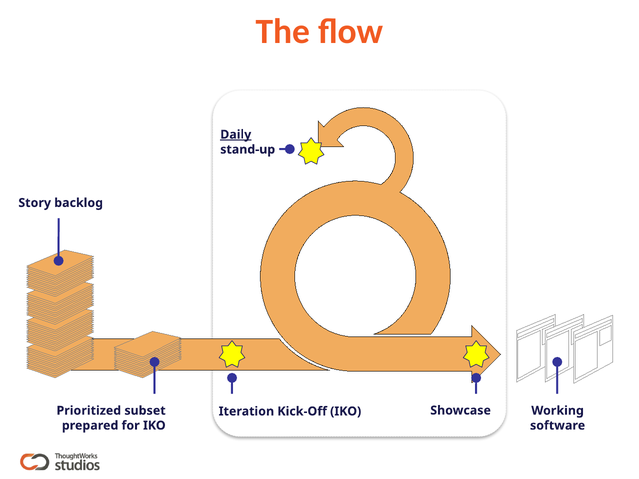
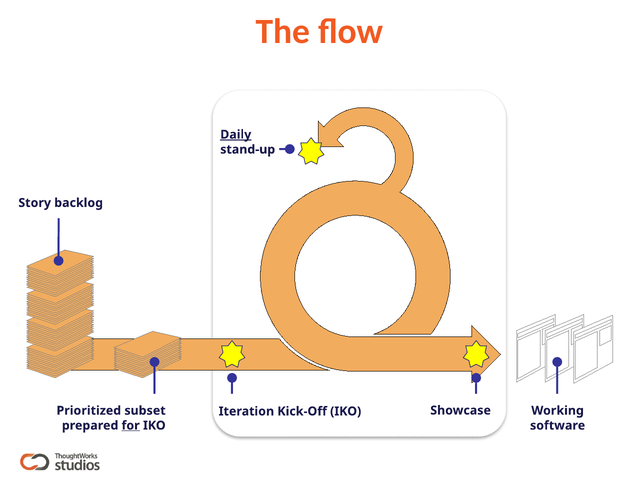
for underline: none -> present (131, 426)
